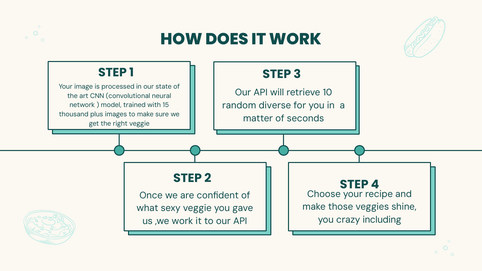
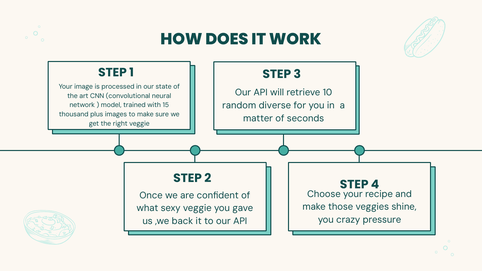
including: including -> pressure (382, 220)
,we work: work -> back (182, 221)
